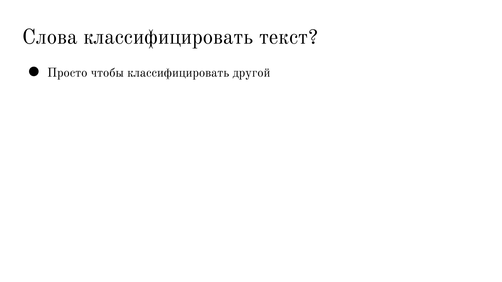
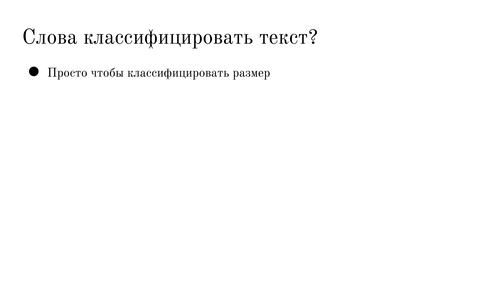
другой: другой -> размер (252, 73)
